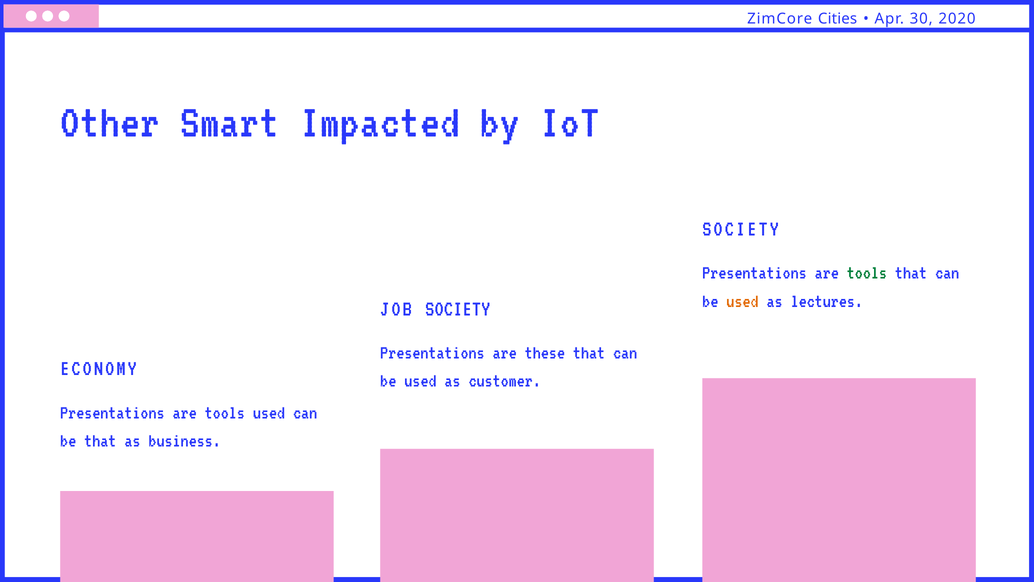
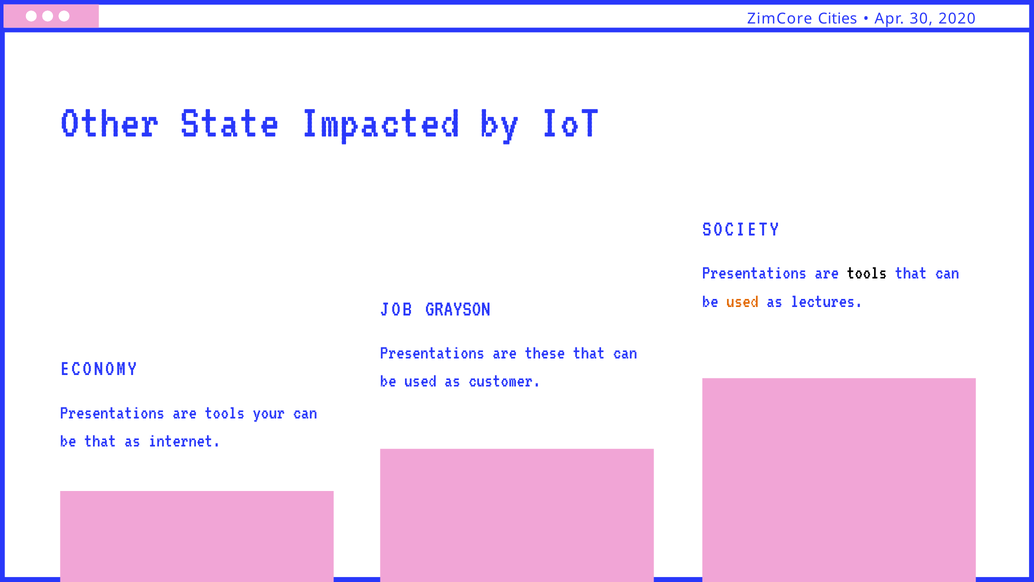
Smart: Smart -> State (230, 120)
tools colour: green -> black (867, 272)
JOB SOCIETY: SOCIETY -> GRAYSON (458, 308)
tools used: used -> your (269, 412)
business: business -> internet (185, 440)
